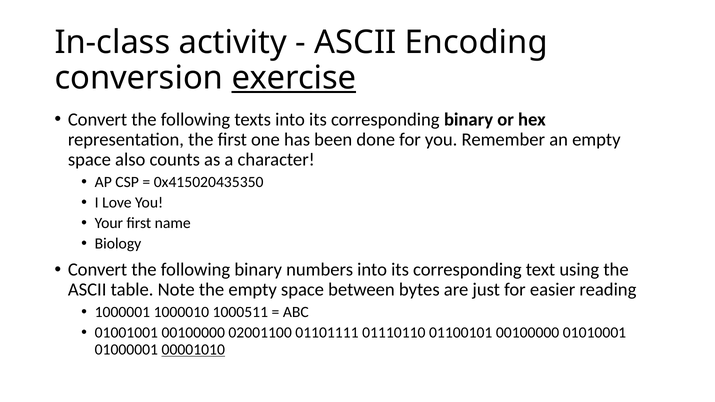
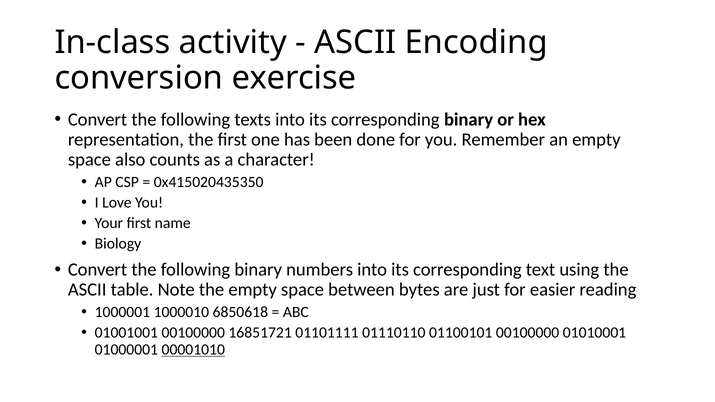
exercise underline: present -> none (294, 78)
1000511: 1000511 -> 6850618 (240, 312)
02001100: 02001100 -> 16851721 (260, 333)
